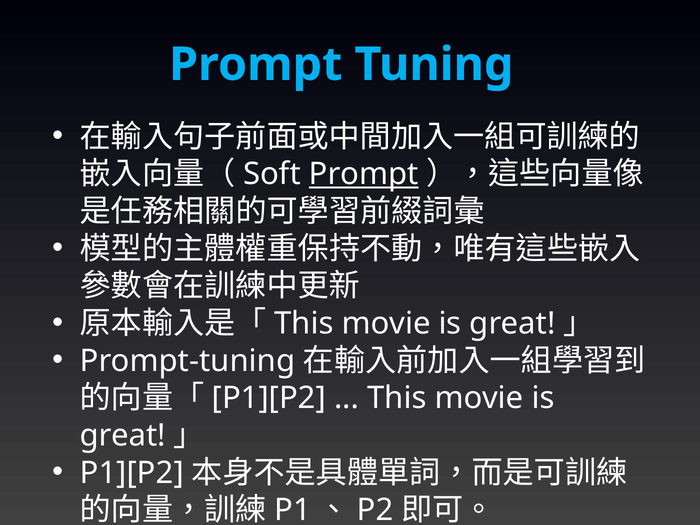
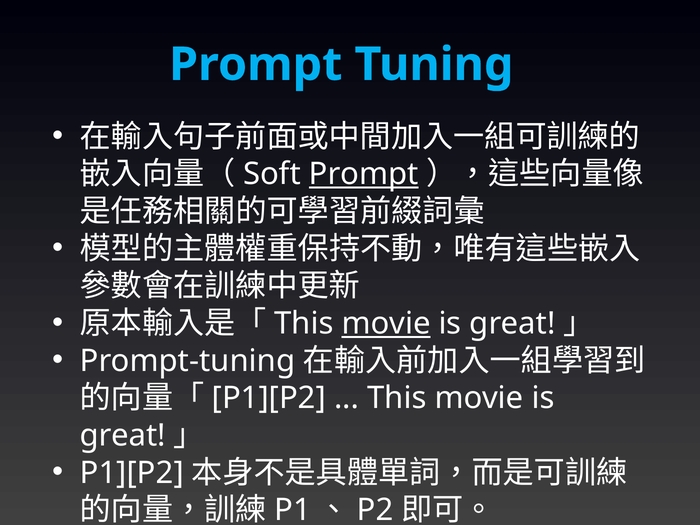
movie underline: none -> present (386, 323)
